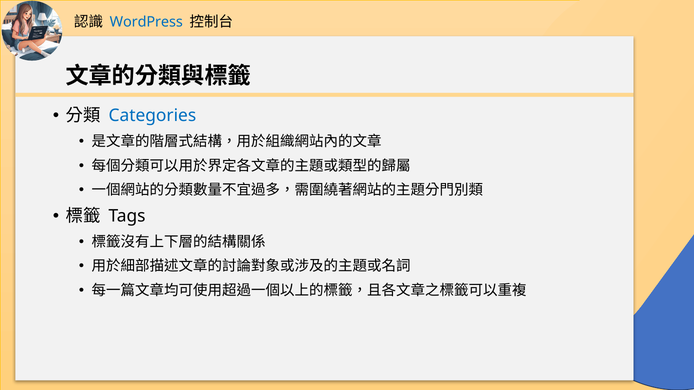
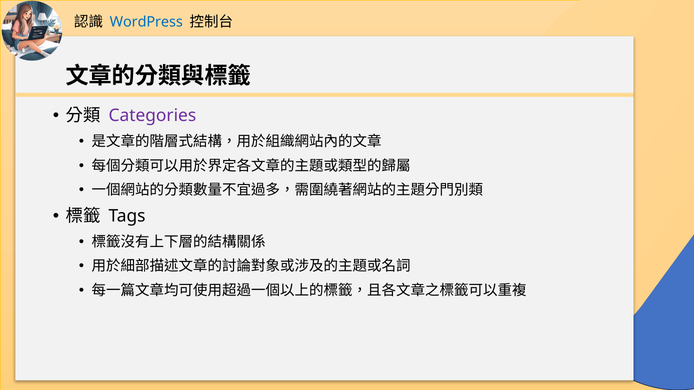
Categories colour: blue -> purple (152, 116)
